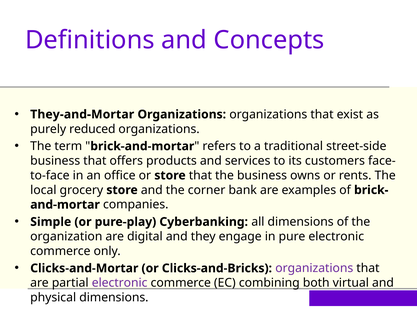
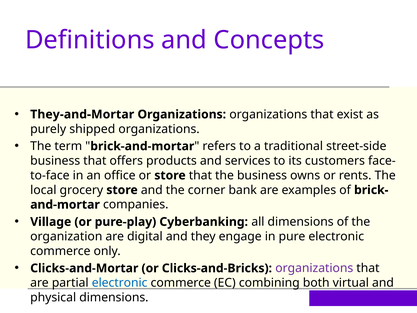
reduced: reduced -> shipped (92, 129)
Simple: Simple -> Village (51, 222)
electronic colour: purple -> blue (120, 283)
